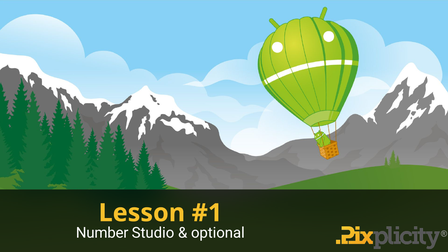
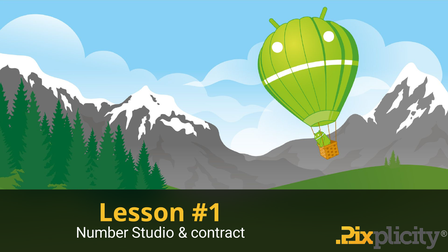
optional: optional -> contract (218, 233)
